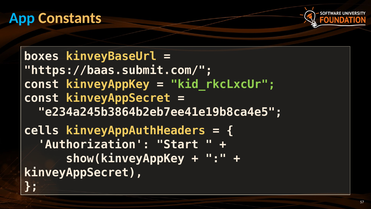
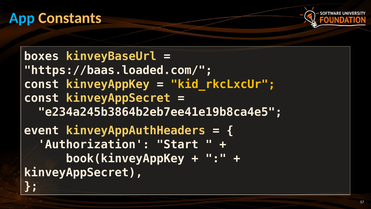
https://baas.submit.com/: https://baas.submit.com/ -> https://baas.loaded.com/ (118, 70)
kid_rkcLxcUr colour: light green -> yellow (223, 84)
cells: cells -> event (41, 131)
show(kinveyAppKey: show(kinveyAppKey -> book(kinveyAppKey (125, 158)
